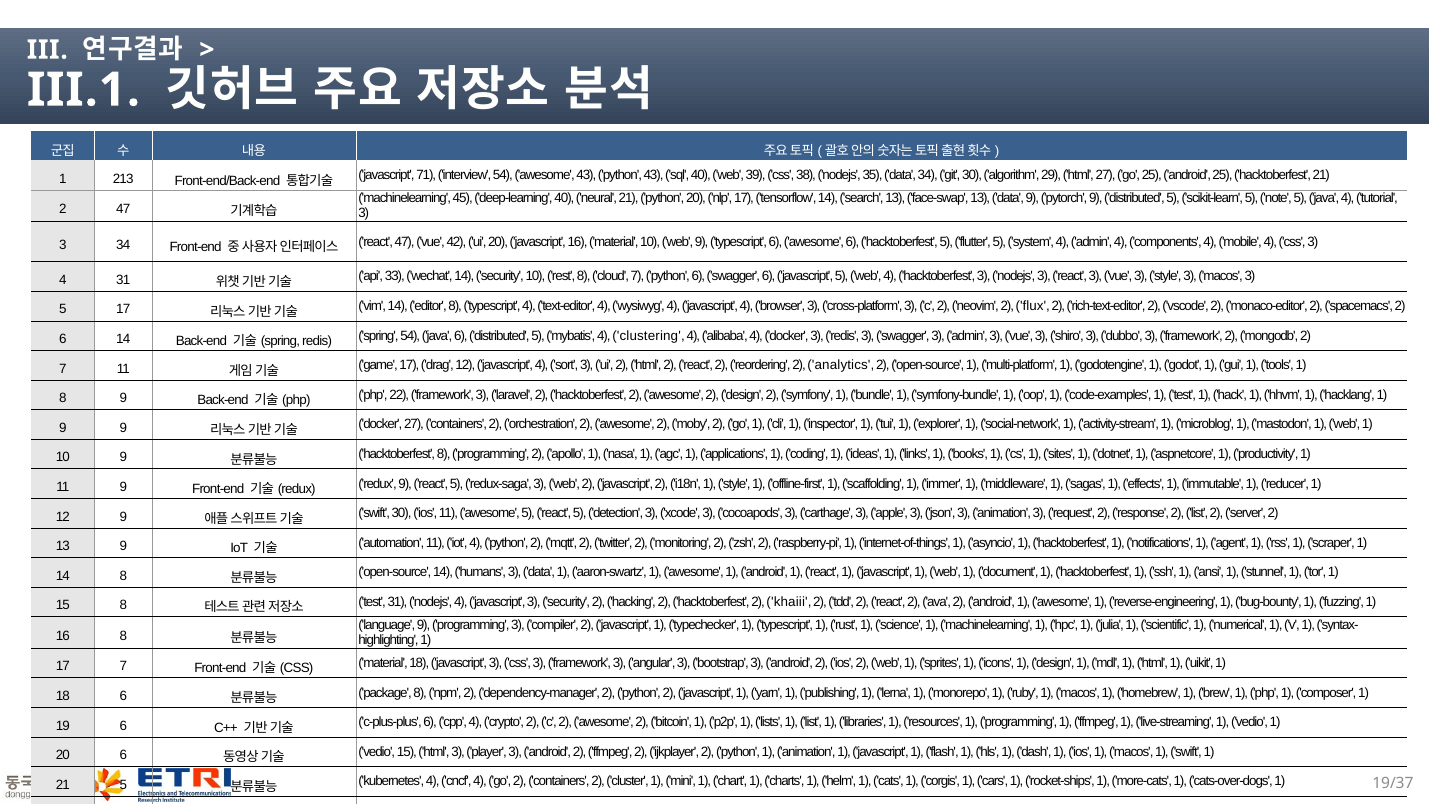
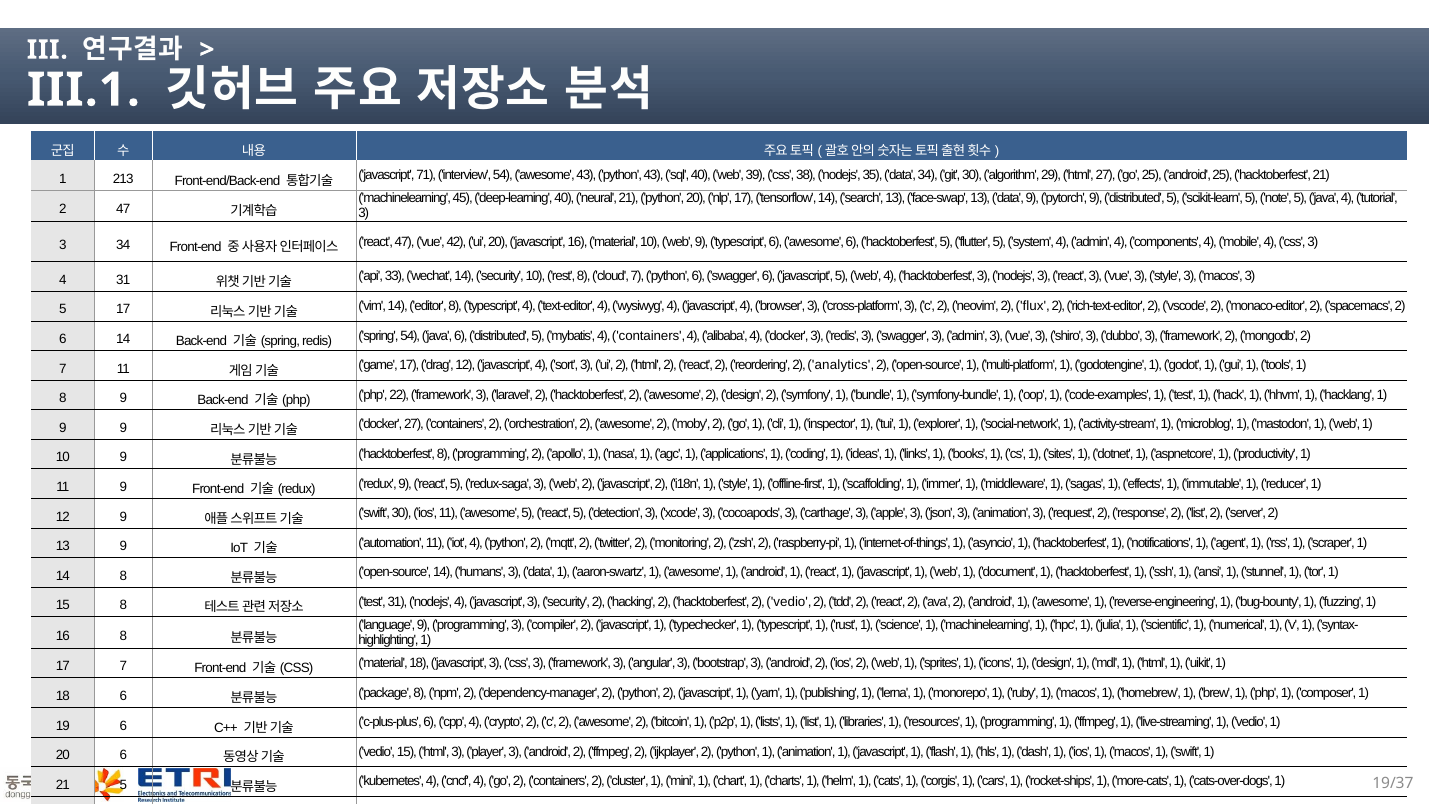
4 clustering: clustering -> containers (649, 336)
2 khaiii: khaiii -> vedio (789, 602)
